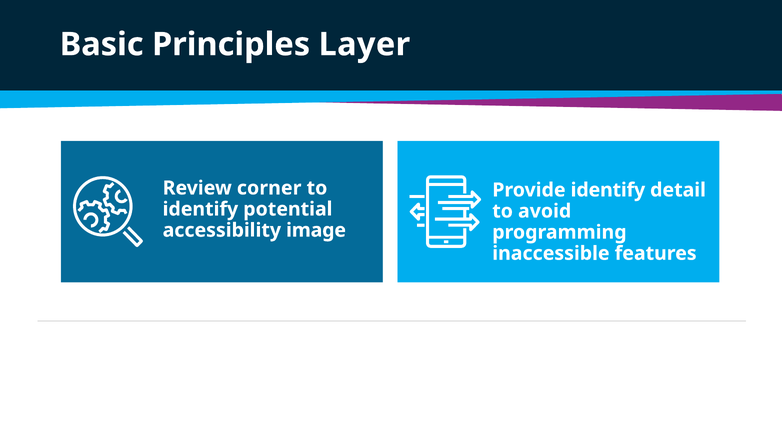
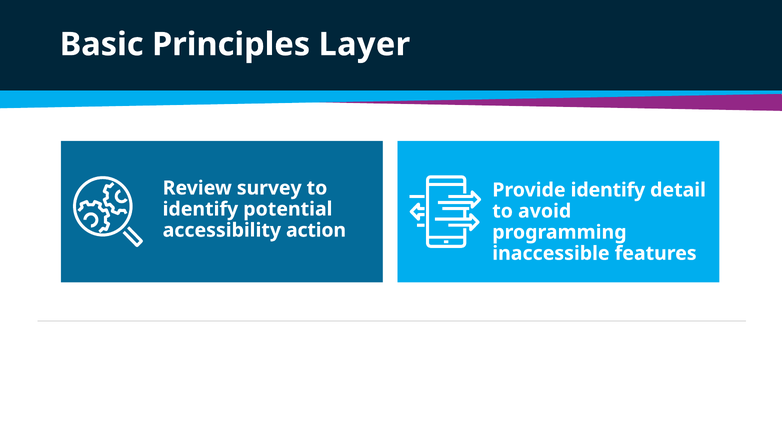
corner: corner -> survey (269, 188)
image: image -> action (316, 230)
